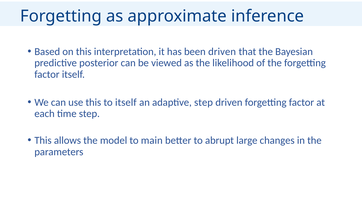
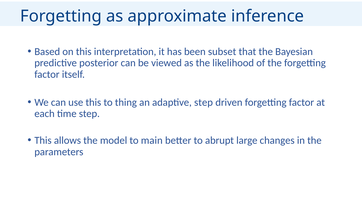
been driven: driven -> subset (222, 51)
to itself: itself -> thing (126, 102)
